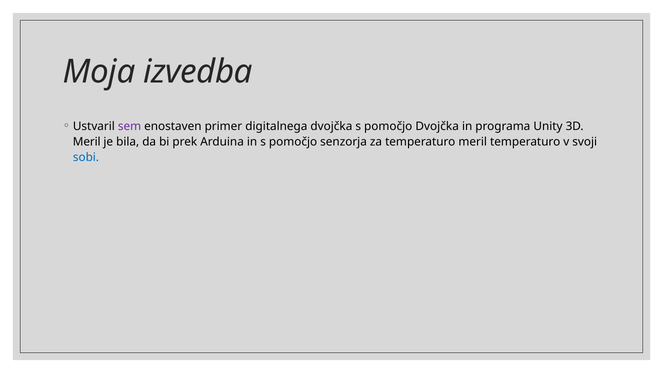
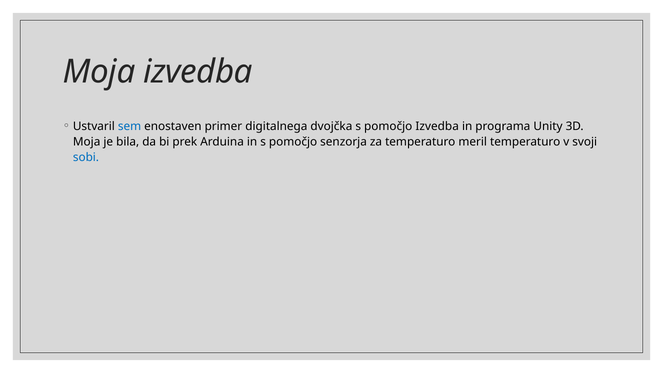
sem colour: purple -> blue (130, 126)
pomočjo Dvojčka: Dvojčka -> Izvedba (437, 126)
Meril: Meril -> Moja (87, 142)
